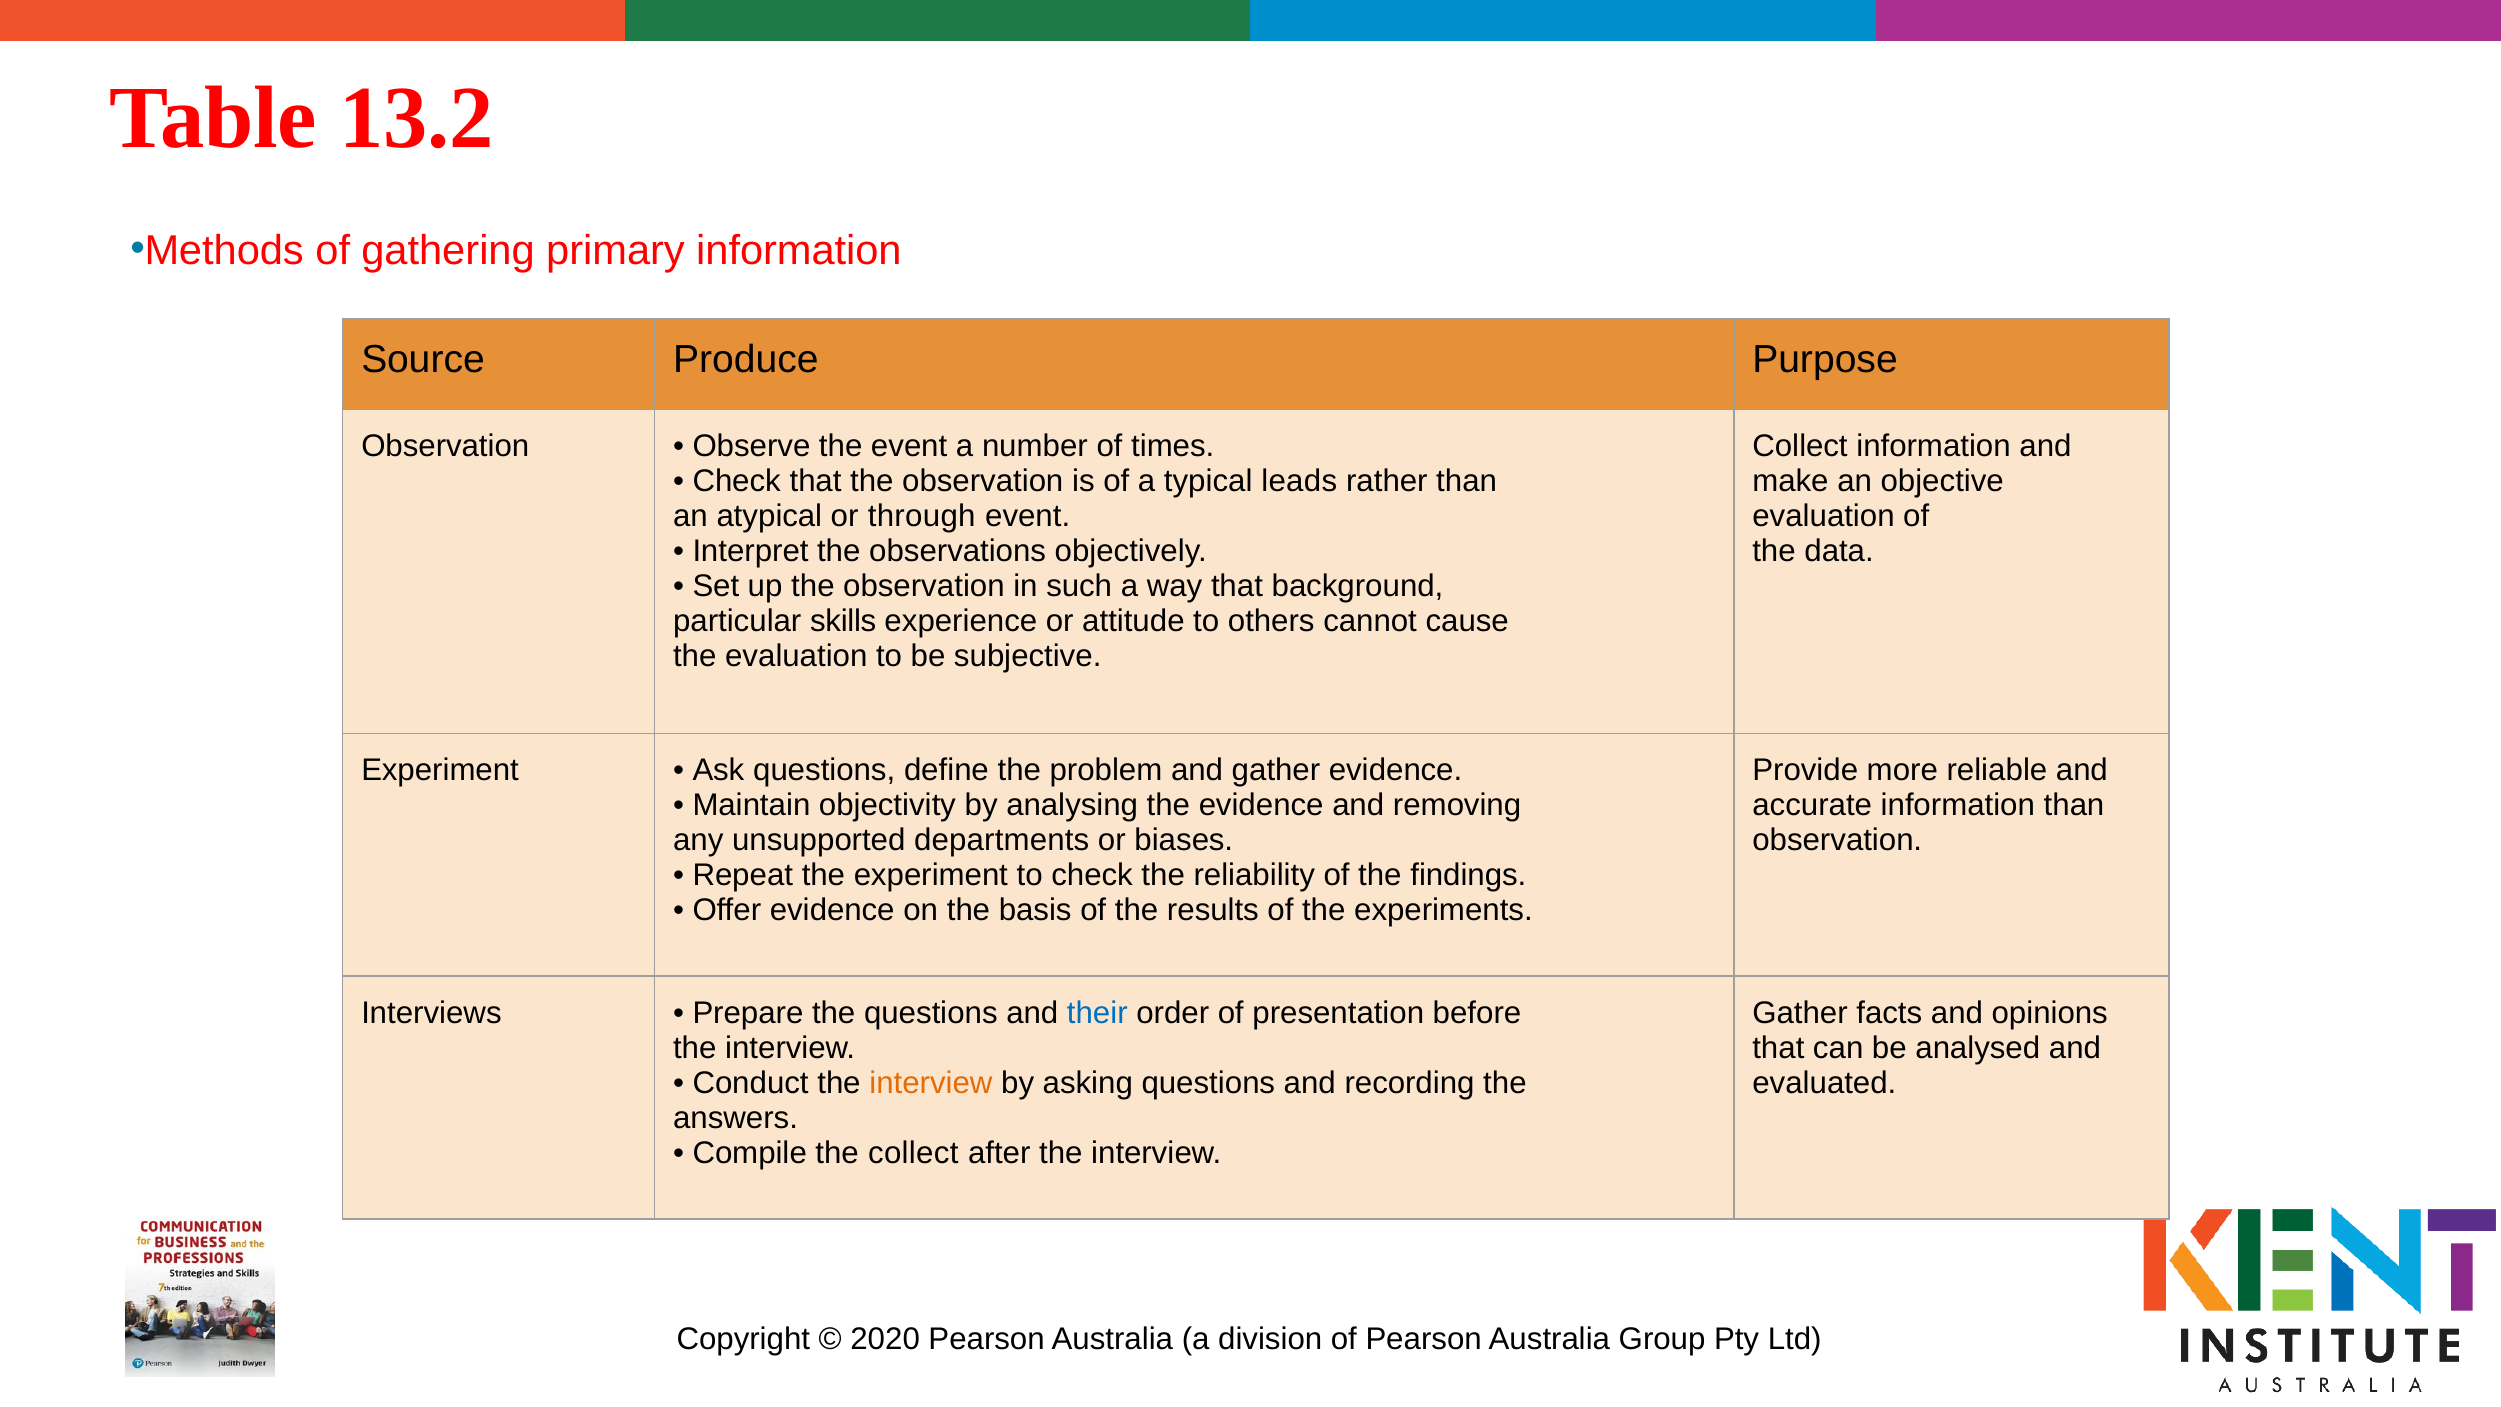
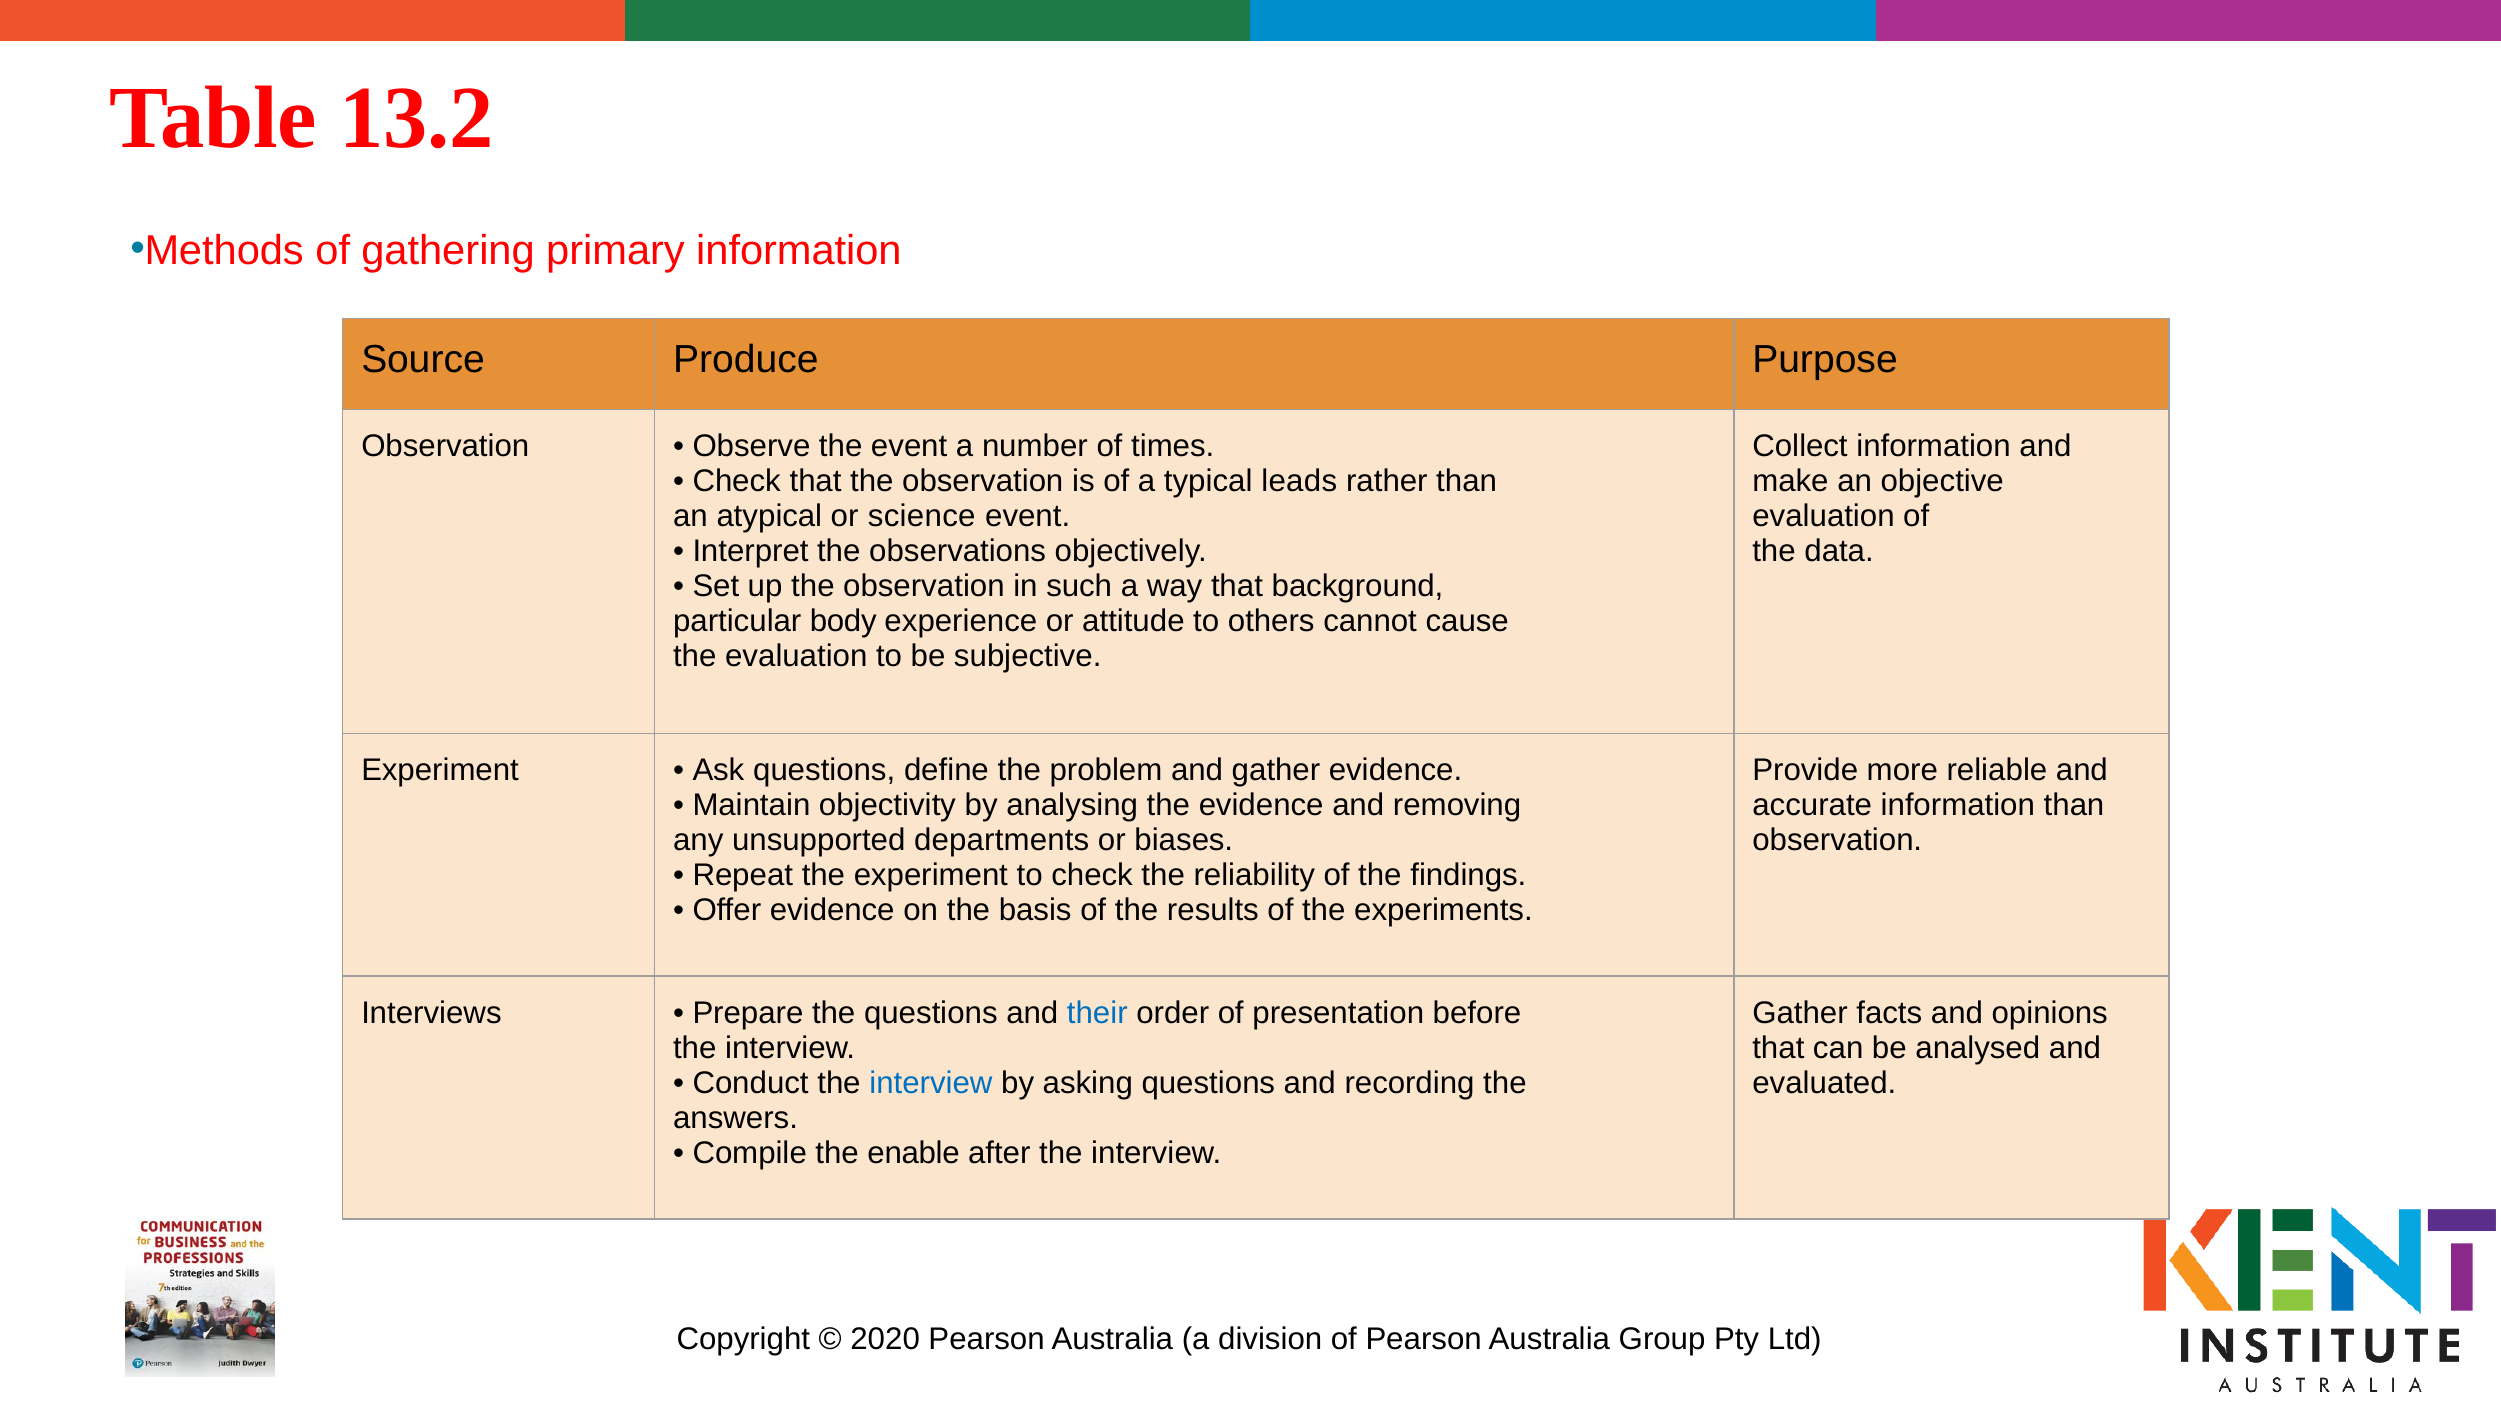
through: through -> science (922, 516)
skills: skills -> body (843, 621)
interview colour: orange -> blue (931, 1083)
the collect: collect -> enable (914, 1153)
